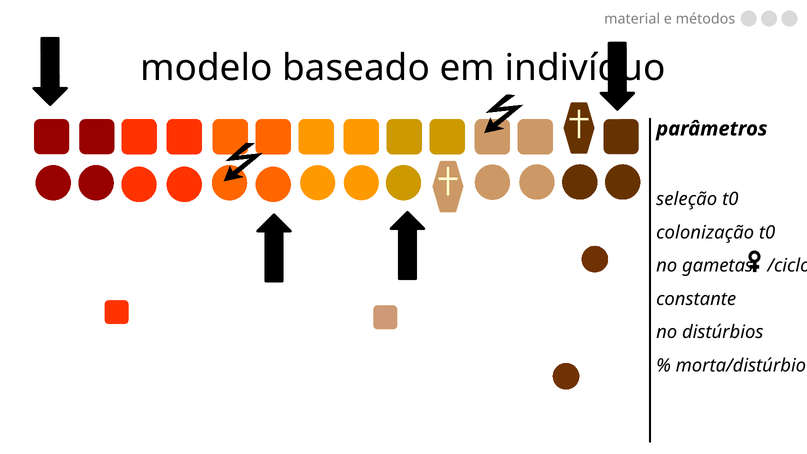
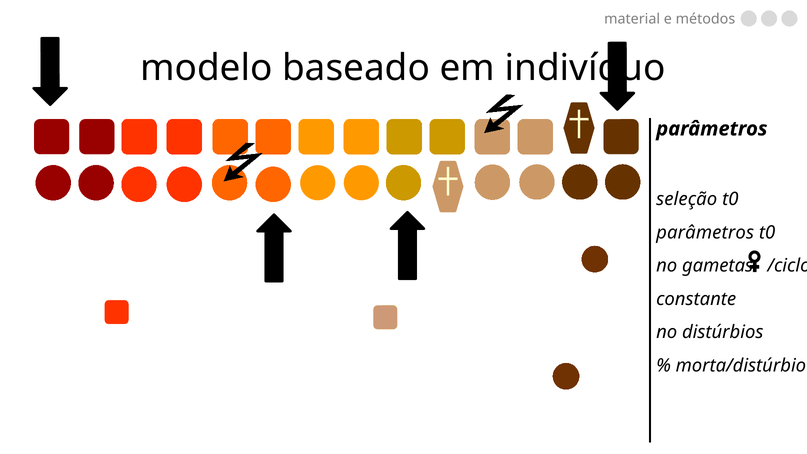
colonização: colonização -> parâmetros (705, 233)
